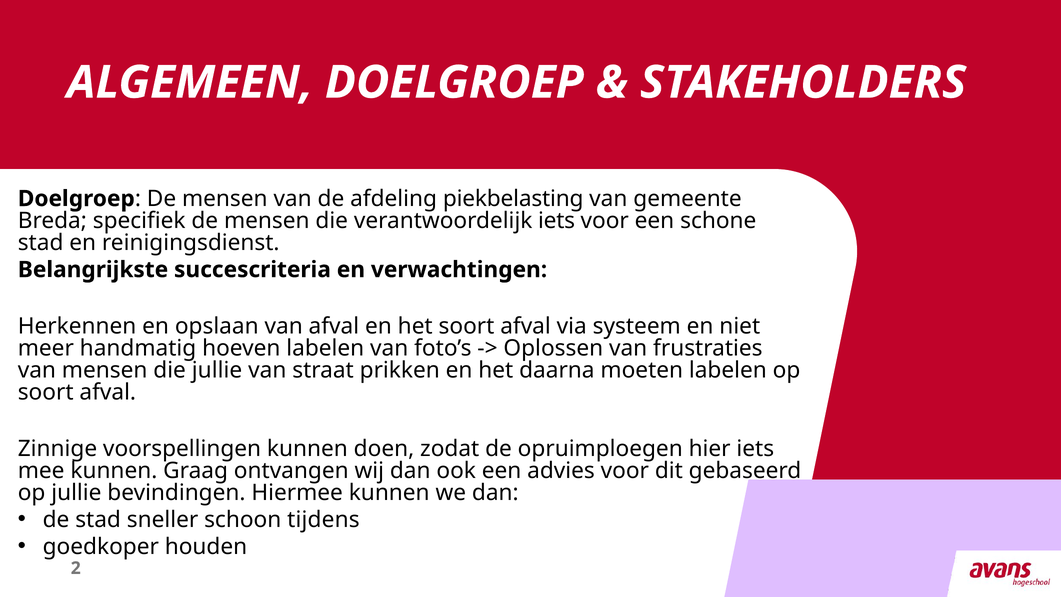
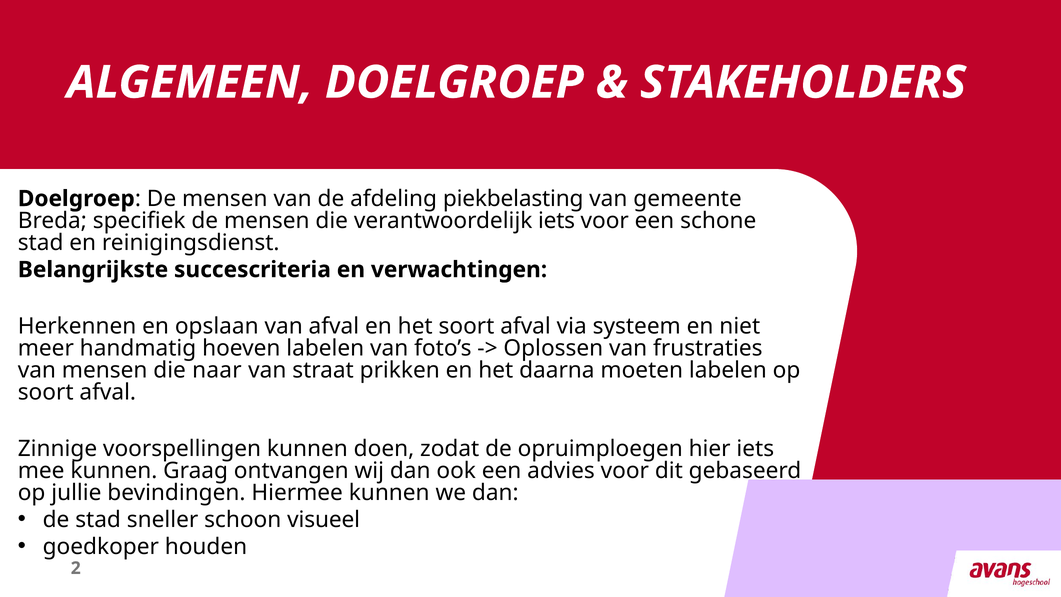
die jullie: jullie -> naar (217, 370)
tijdens: tijdens -> visueel (324, 519)
